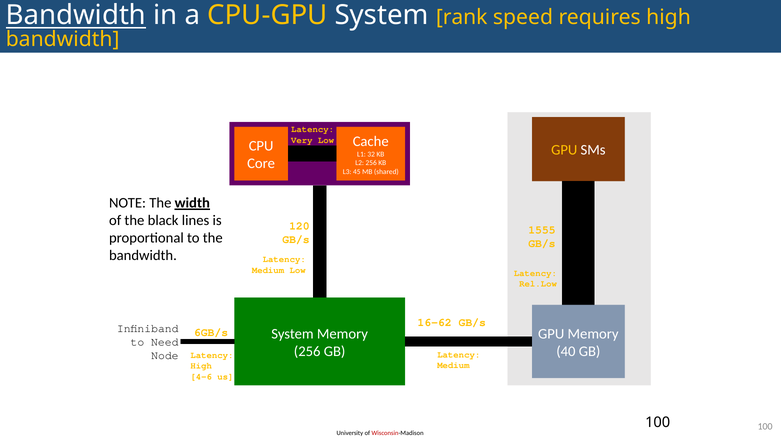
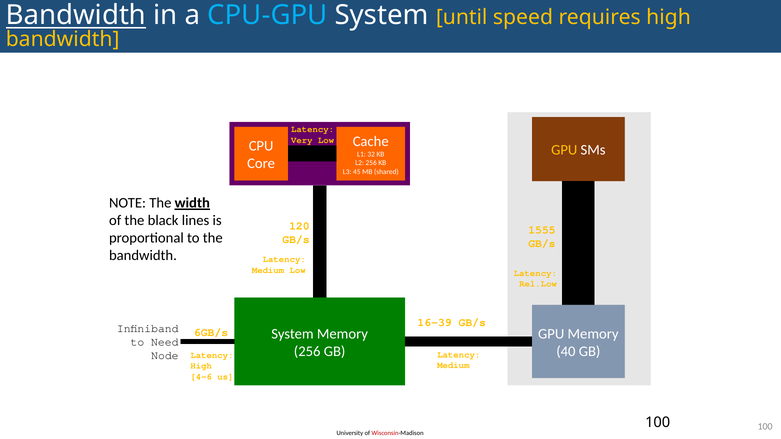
CPU-GPU colour: yellow -> light blue (267, 15)
rank: rank -> until (462, 17)
16-62: 16-62 -> 16-39 (435, 323)
